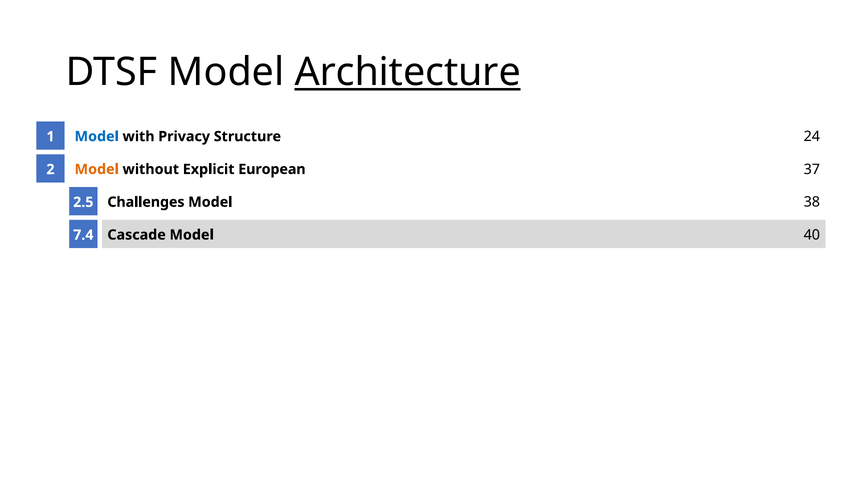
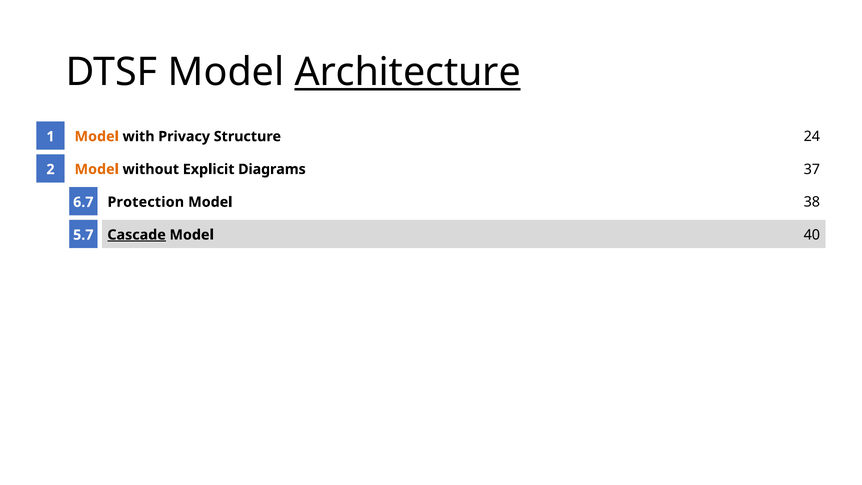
Model colour: blue -> orange (97, 136)
European: European -> Diagrams (272, 169)
Challenges: Challenges -> Protection (146, 202)
2.5: 2.5 -> 6.7 (83, 202)
Cascade underline: none -> present (137, 235)
7.4: 7.4 -> 5.7 (83, 235)
